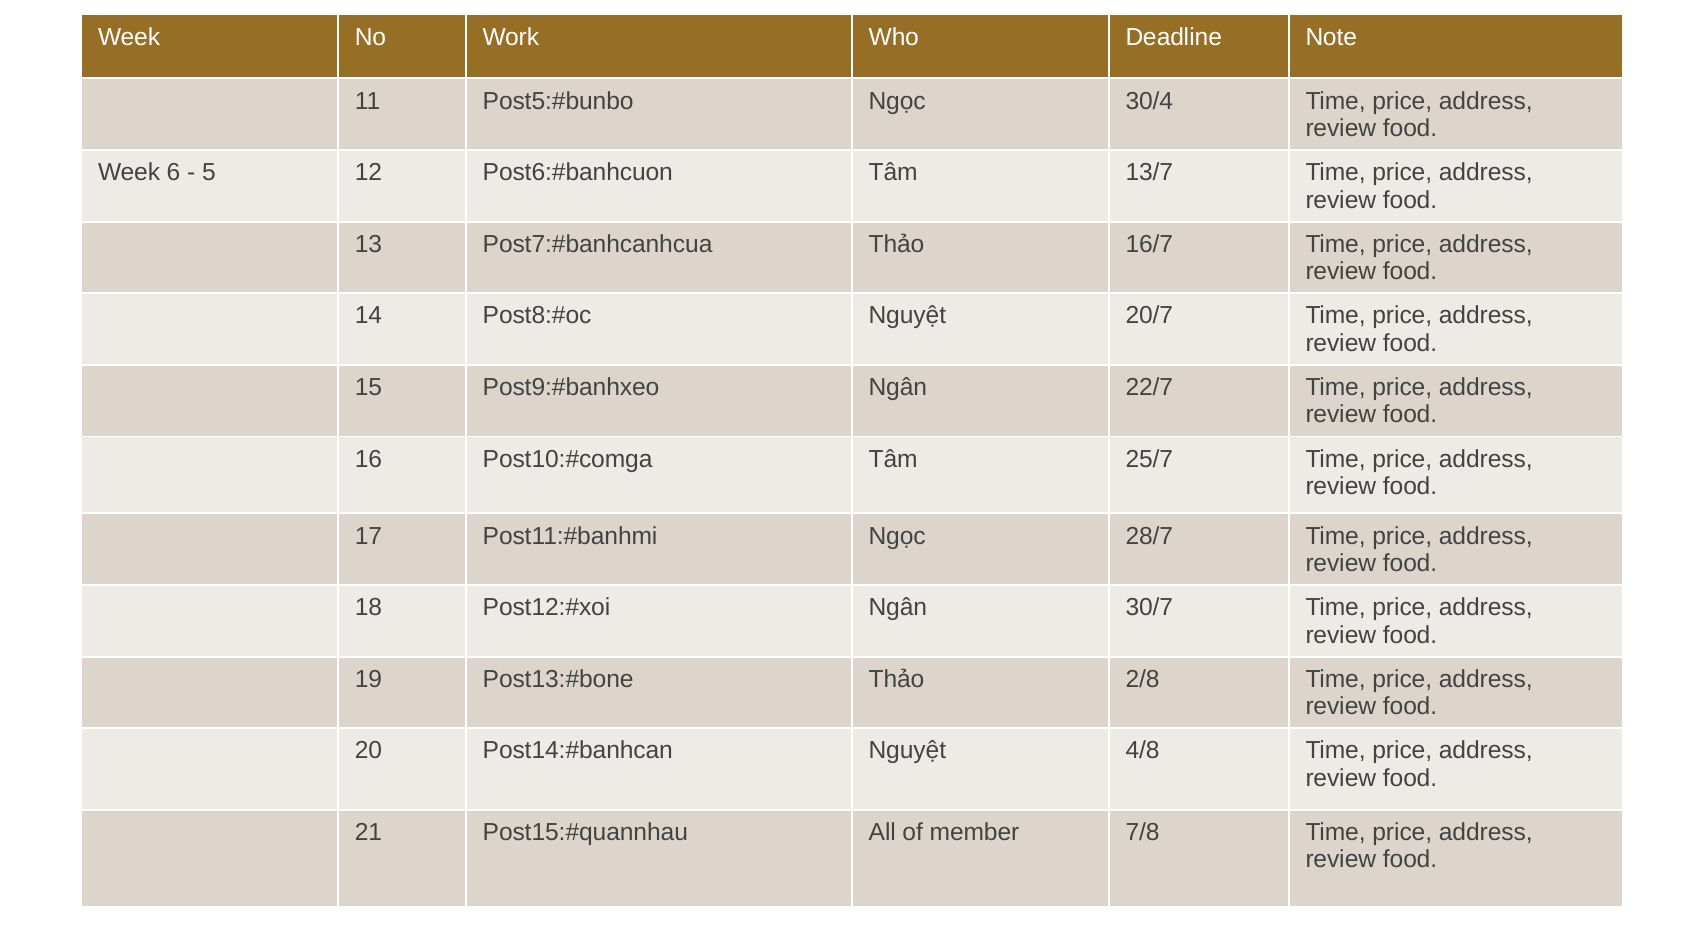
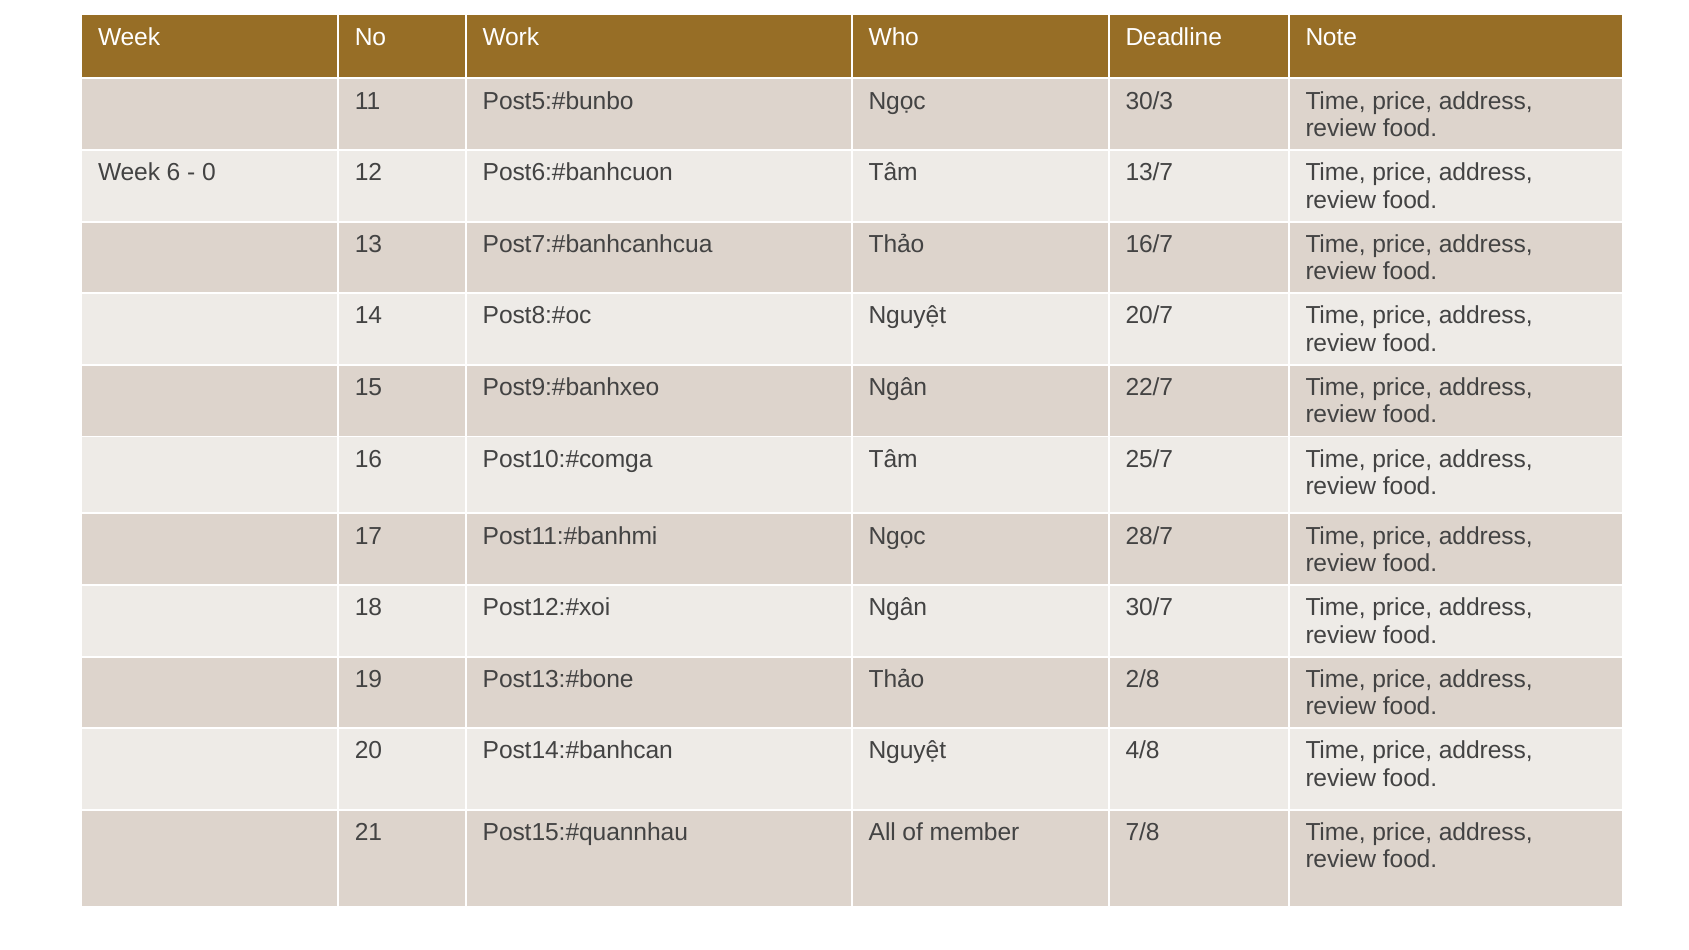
30/4: 30/4 -> 30/3 (1149, 101)
5: 5 -> 0 (209, 173)
